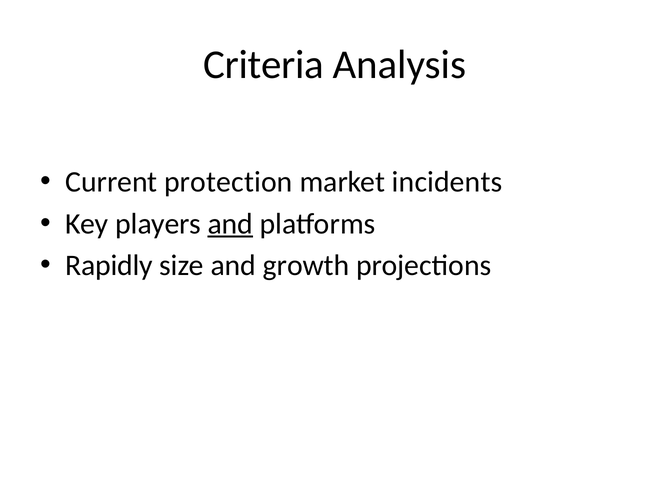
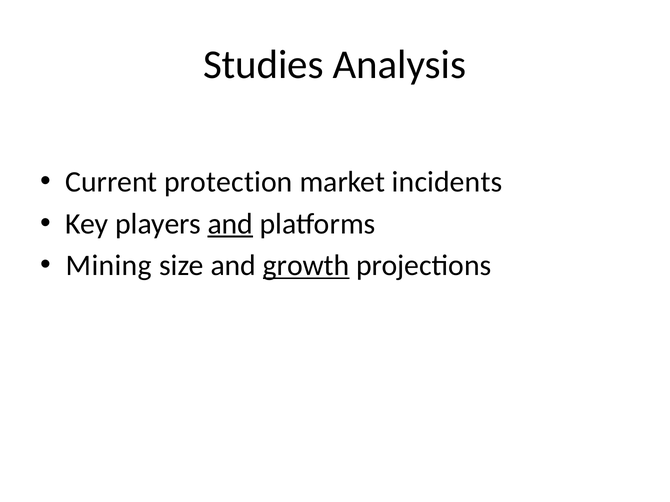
Criteria: Criteria -> Studies (263, 65)
Rapidly: Rapidly -> Mining (109, 266)
growth underline: none -> present (306, 266)
